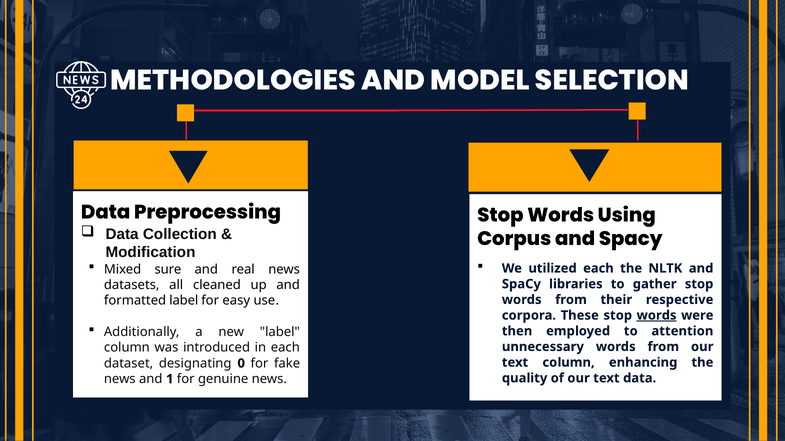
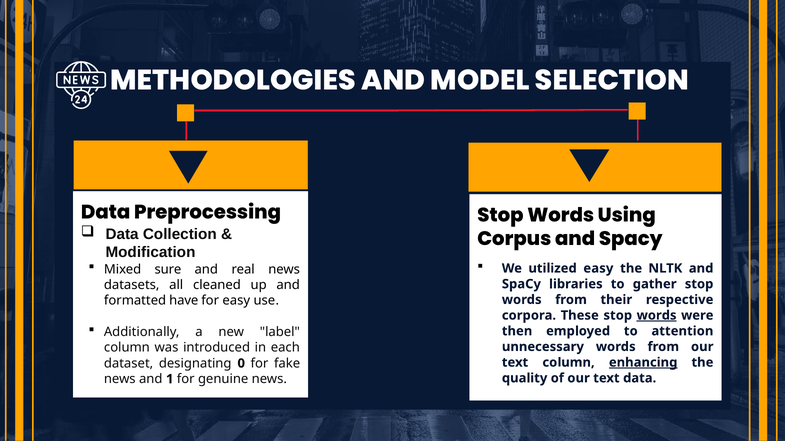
utilized each: each -> easy (598, 269)
formatted label: label -> have (184, 301)
enhancing underline: none -> present (643, 363)
